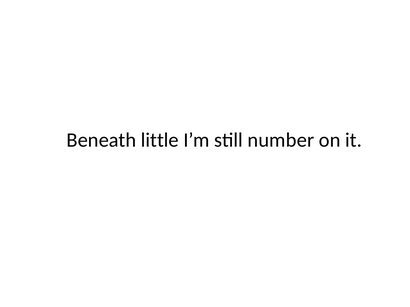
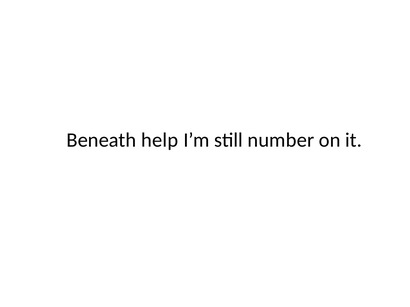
little: little -> help (160, 140)
